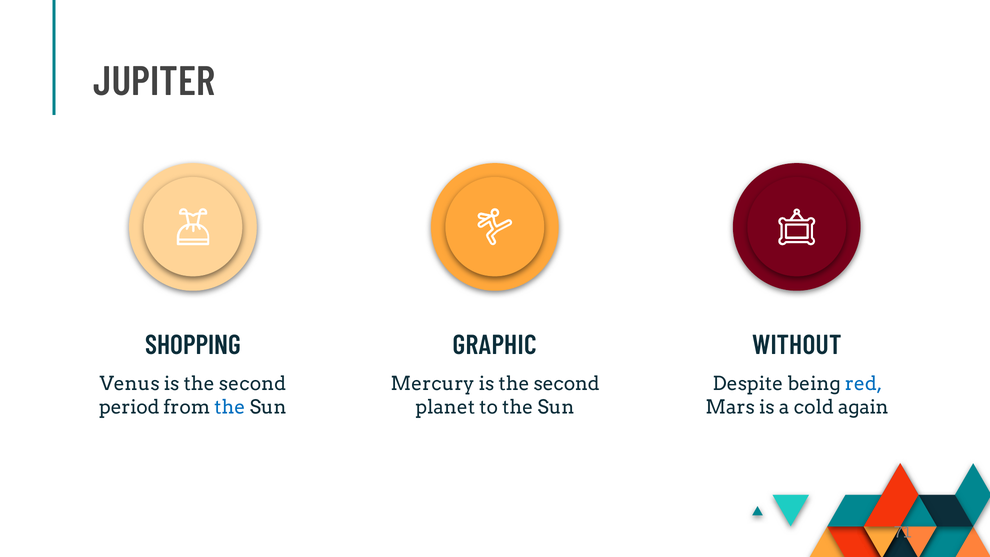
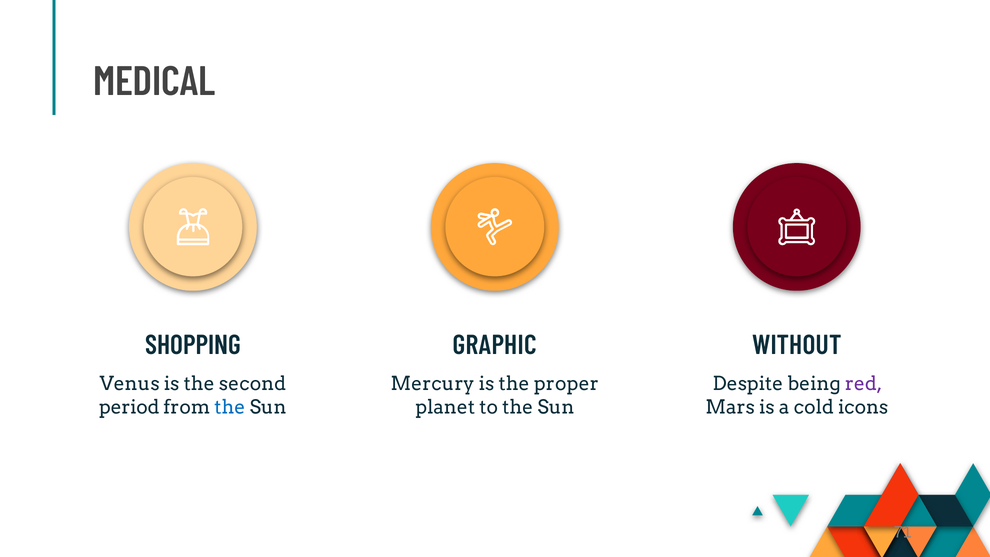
JUPITER: JUPITER -> MEDICAL (154, 82)
Mercury is the second: second -> proper (566, 384)
red colour: blue -> purple (864, 384)
again: again -> icons (863, 407)
